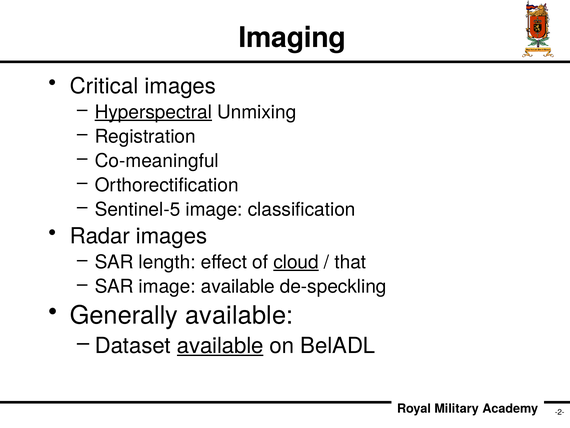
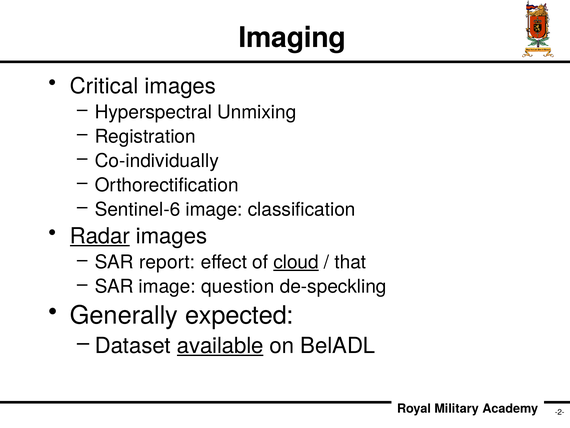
Hyperspectral underline: present -> none (153, 112)
Co-meaningful: Co-meaningful -> Co-individually (157, 161)
Sentinel-5: Sentinel-5 -> Sentinel-6 (138, 209)
Radar underline: none -> present (100, 236)
length: length -> report (167, 262)
image available: available -> question (238, 286)
Generally available: available -> expected (239, 315)
